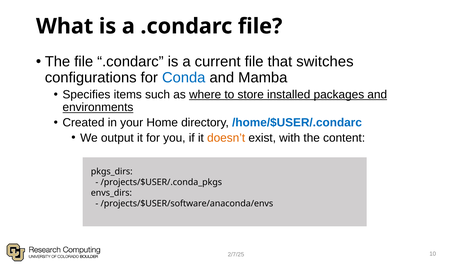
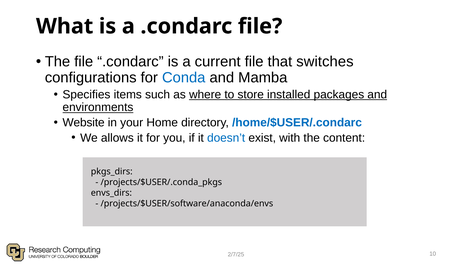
Created: Created -> Website (84, 122)
output: output -> allows (117, 138)
doesn’t colour: orange -> blue (226, 138)
